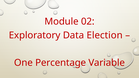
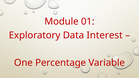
02: 02 -> 01 (88, 22)
Election: Election -> Interest (105, 35)
